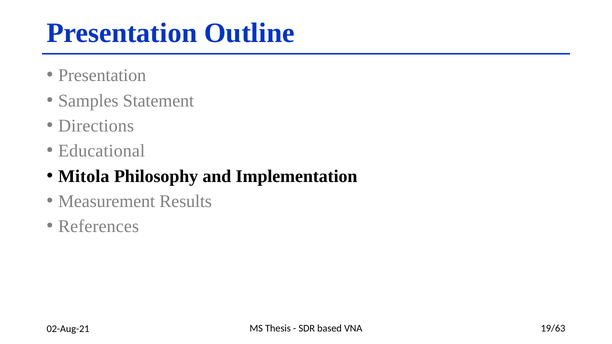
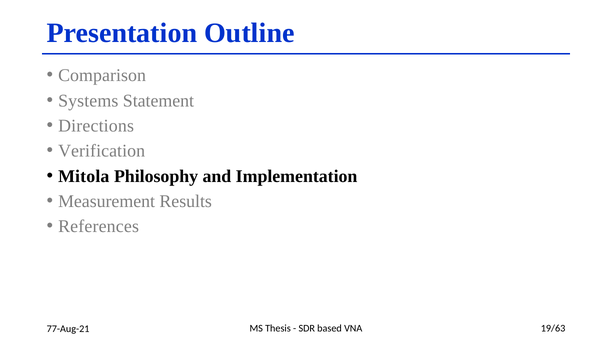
Presentation: Presentation -> Comparison (102, 75)
Samples: Samples -> Systems (88, 101)
Educational: Educational -> Verification (102, 151)
02-Aug-21: 02-Aug-21 -> 77-Aug-21 (68, 329)
